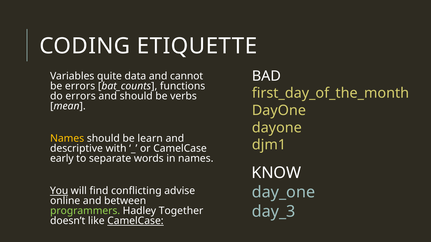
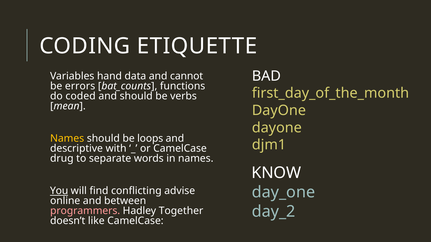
quite: quite -> hand (109, 76)
do errors: errors -> coded (81, 96)
learn: learn -> loops (150, 139)
early: early -> drug (62, 159)
day_3: day_3 -> day_2 (274, 212)
programmers colour: light green -> pink (85, 211)
CamelCase underline: present -> none (135, 221)
